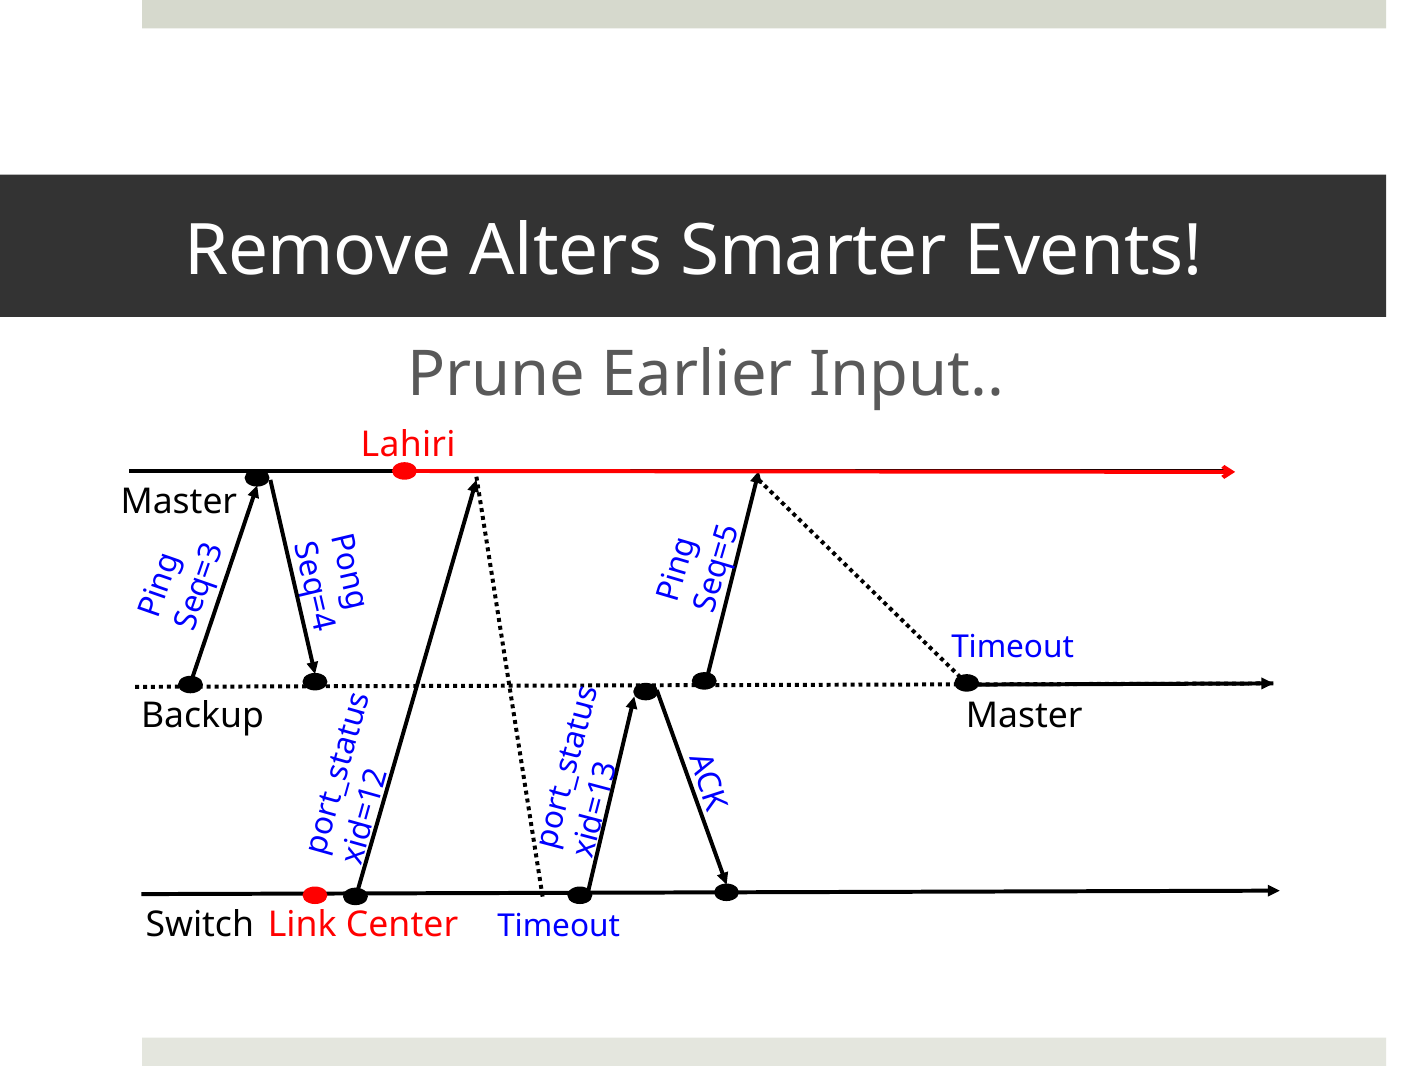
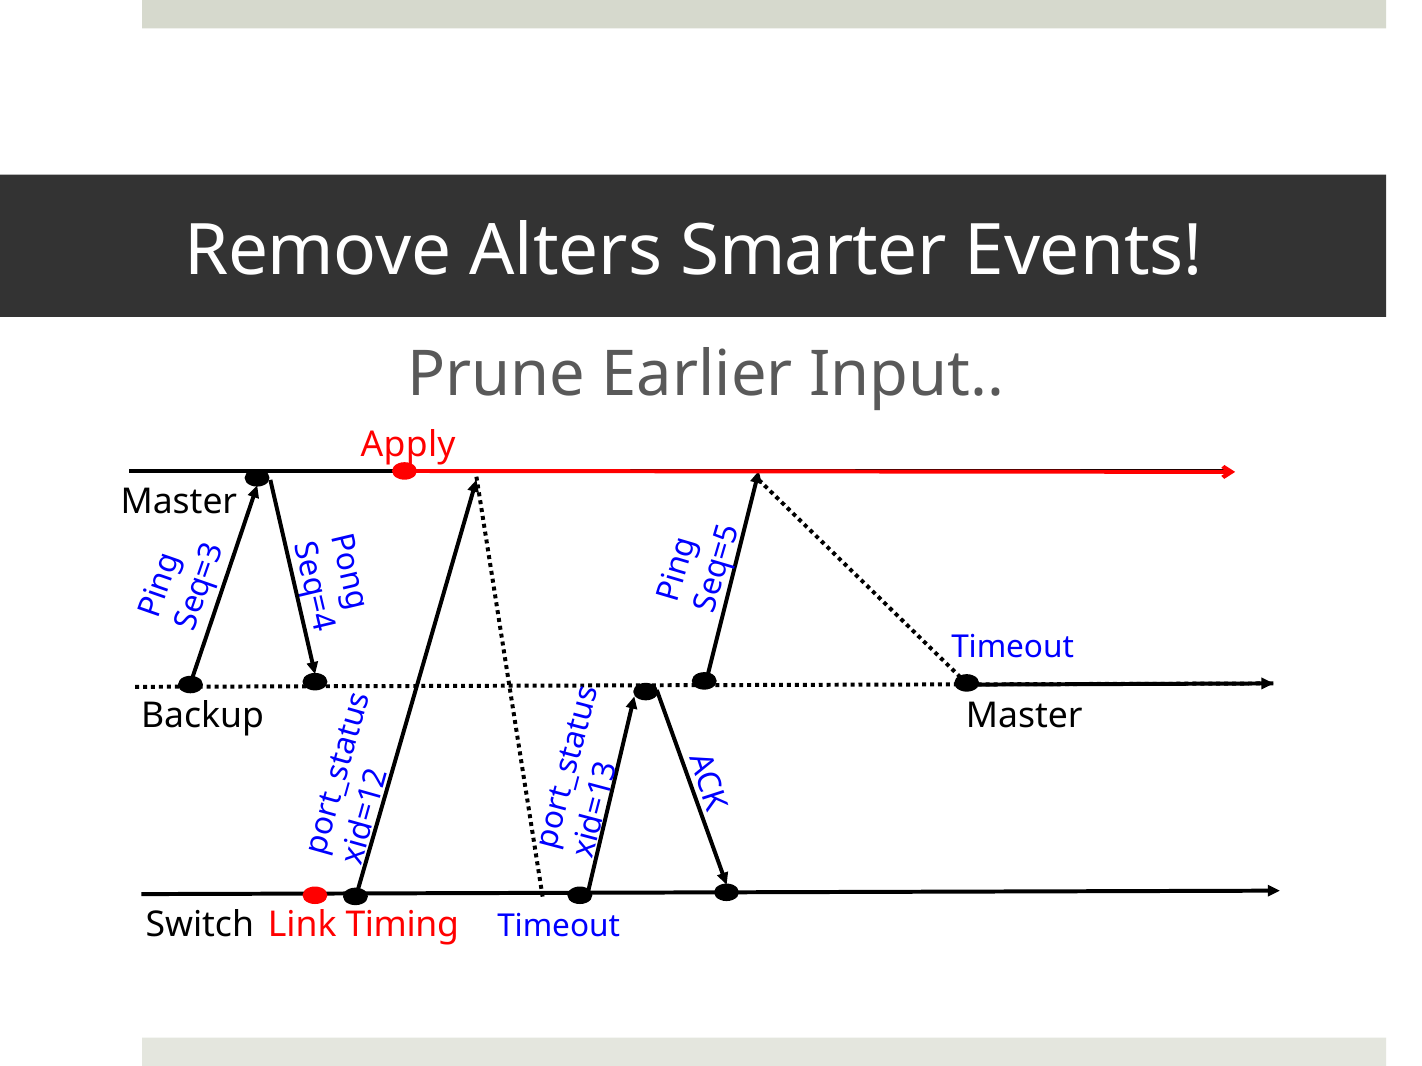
Lahiri: Lahiri -> Apply (408, 445)
Center: Center -> Timing (402, 925)
